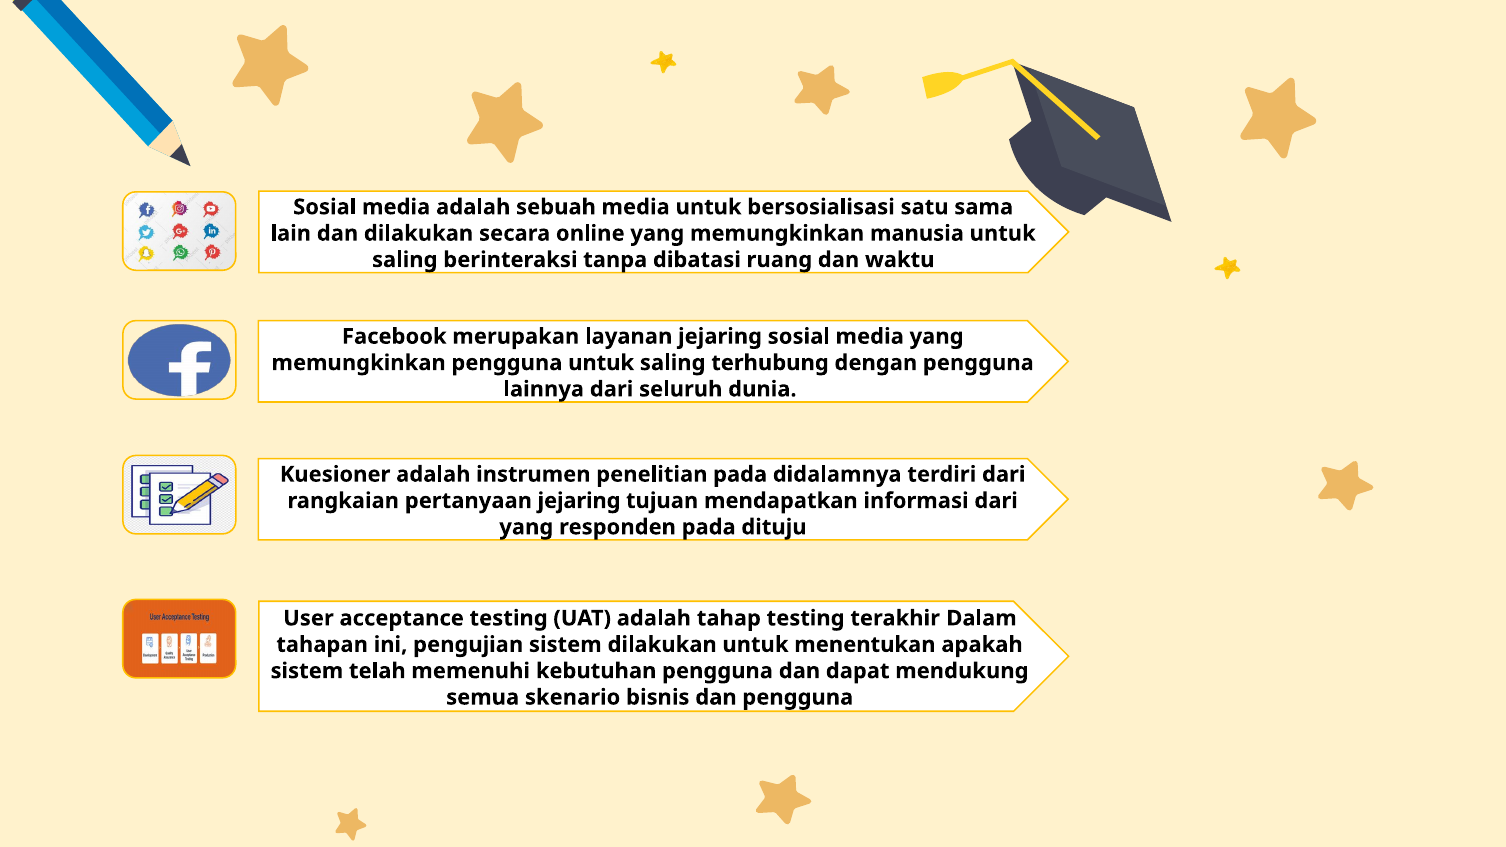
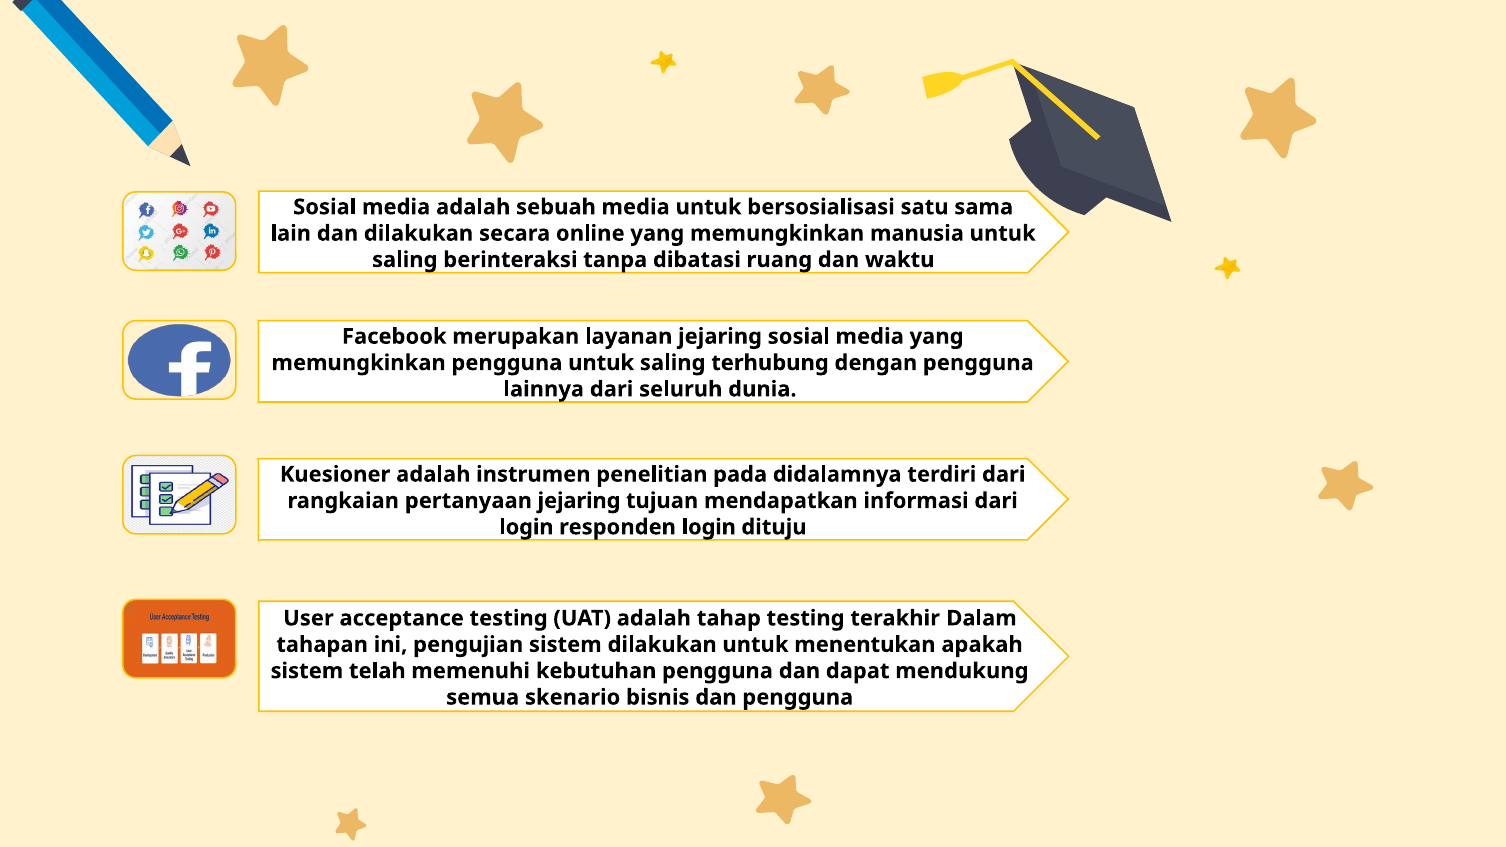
yang: yang -> login (526, 527)
responden pada: pada -> login (709, 527)
